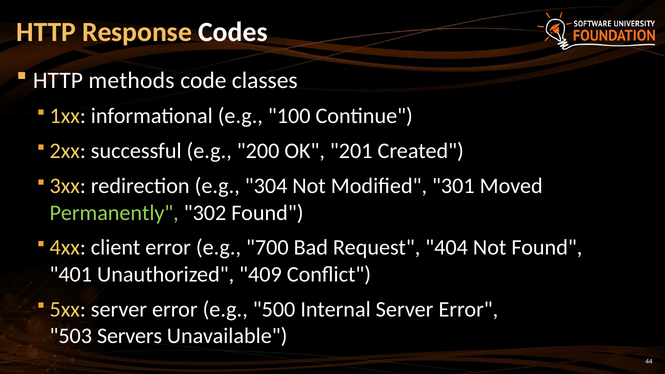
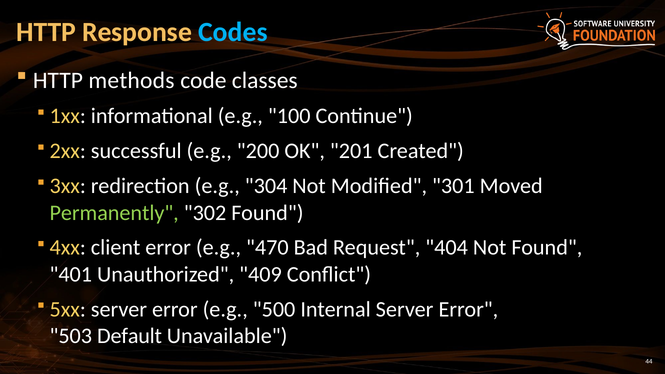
Codes colour: white -> light blue (233, 32)
700: 700 -> 470 (267, 248)
Servers: Servers -> Default (130, 336)
